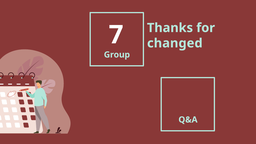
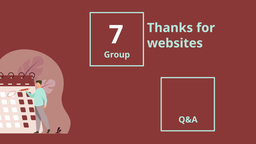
changed: changed -> websites (175, 43)
